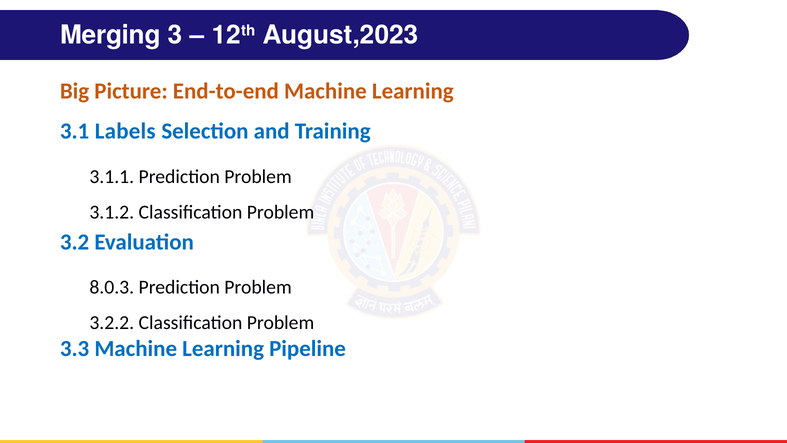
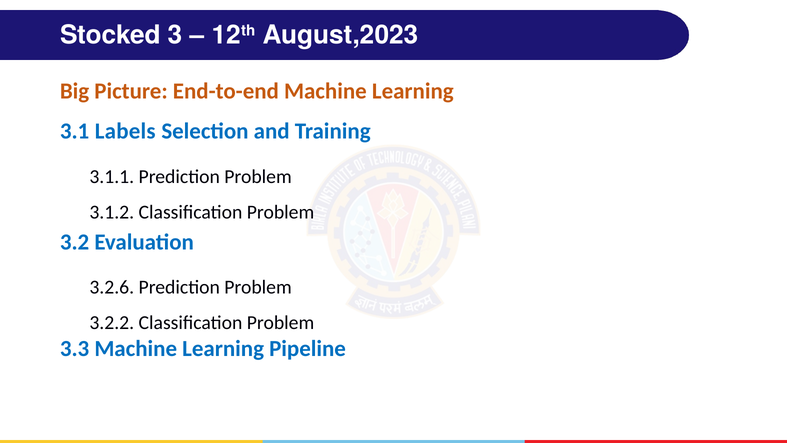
Merging: Merging -> Stocked (110, 35)
8.0.3: 8.0.3 -> 3.2.6 (112, 287)
